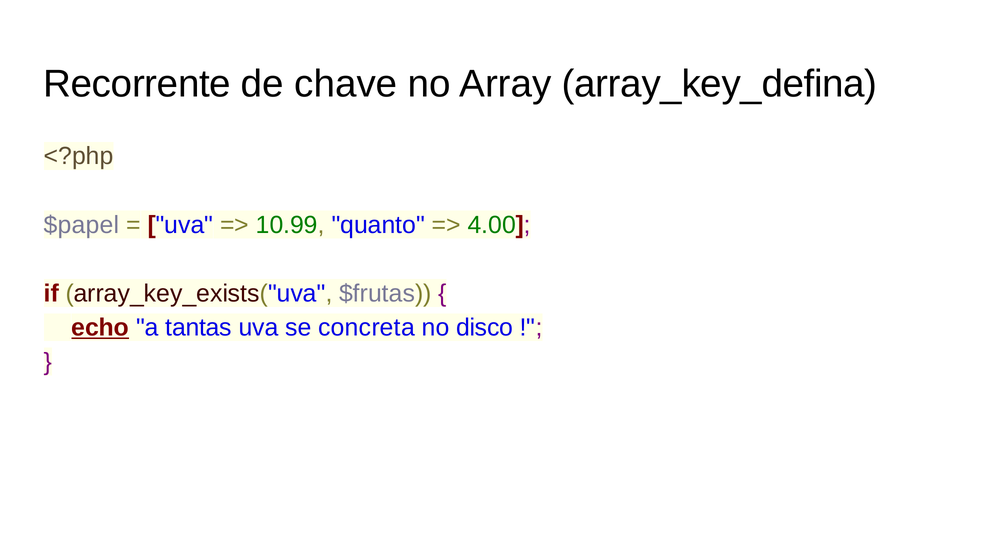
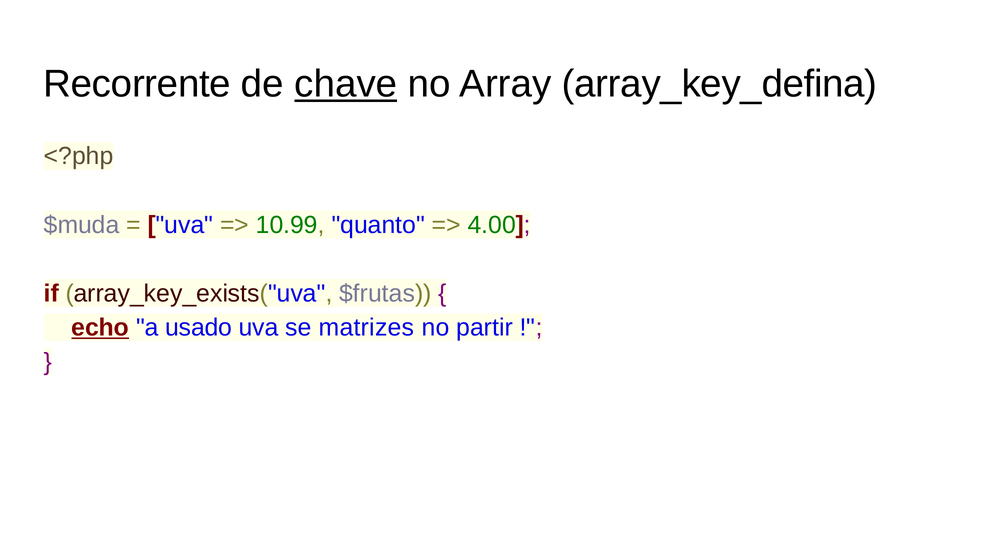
chave underline: none -> present (346, 84)
$papel: $papel -> $muda (82, 225)
tantas: tantas -> usado (199, 327)
concreta: concreta -> matrizes (367, 327)
disco: disco -> partir (485, 327)
